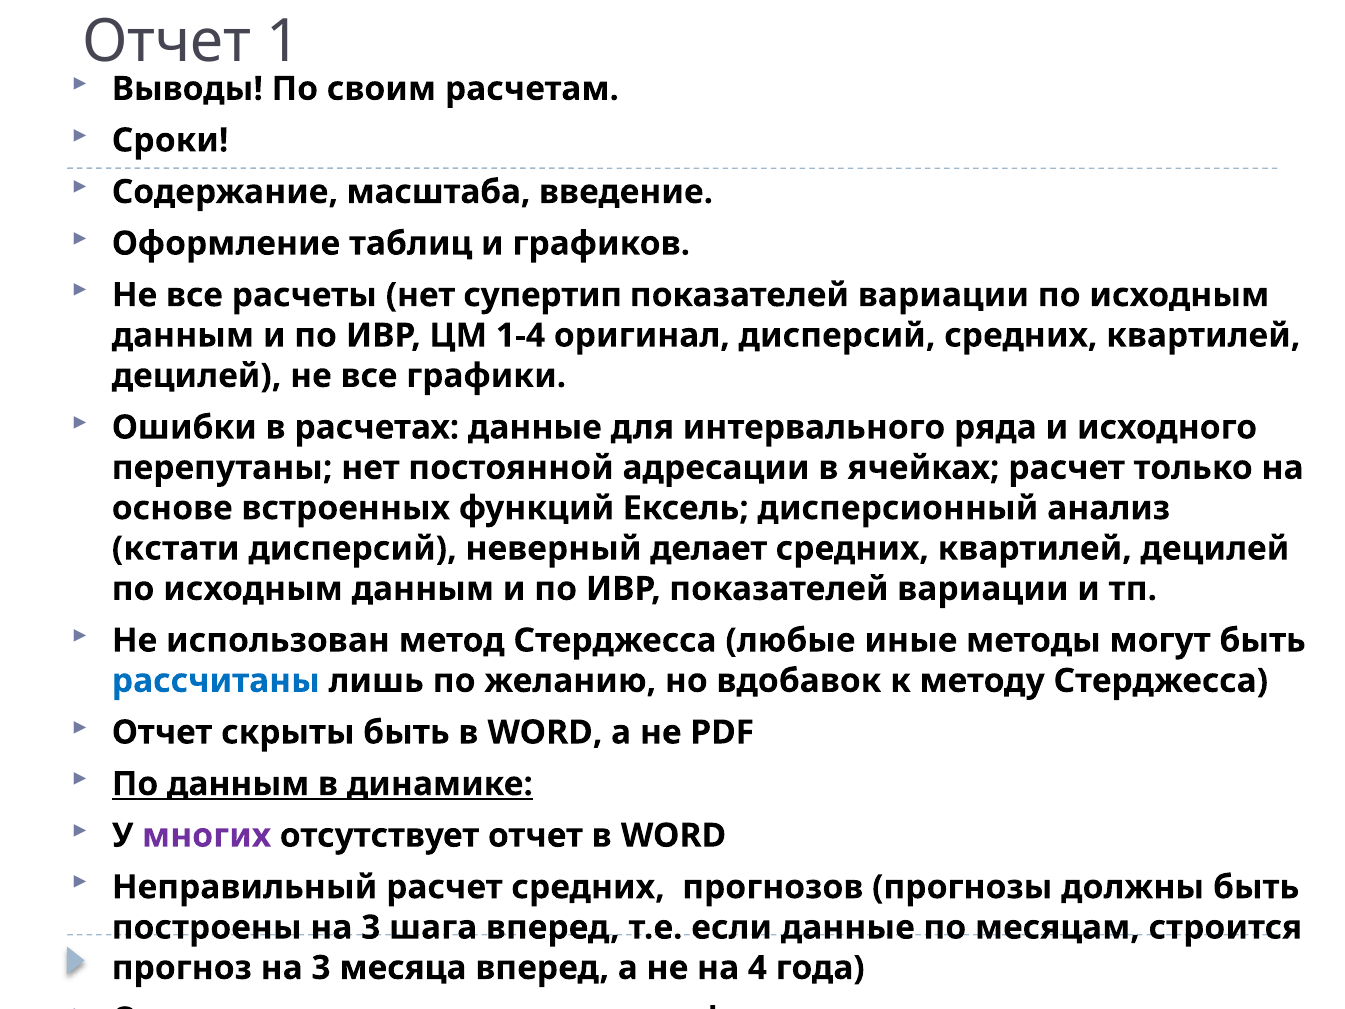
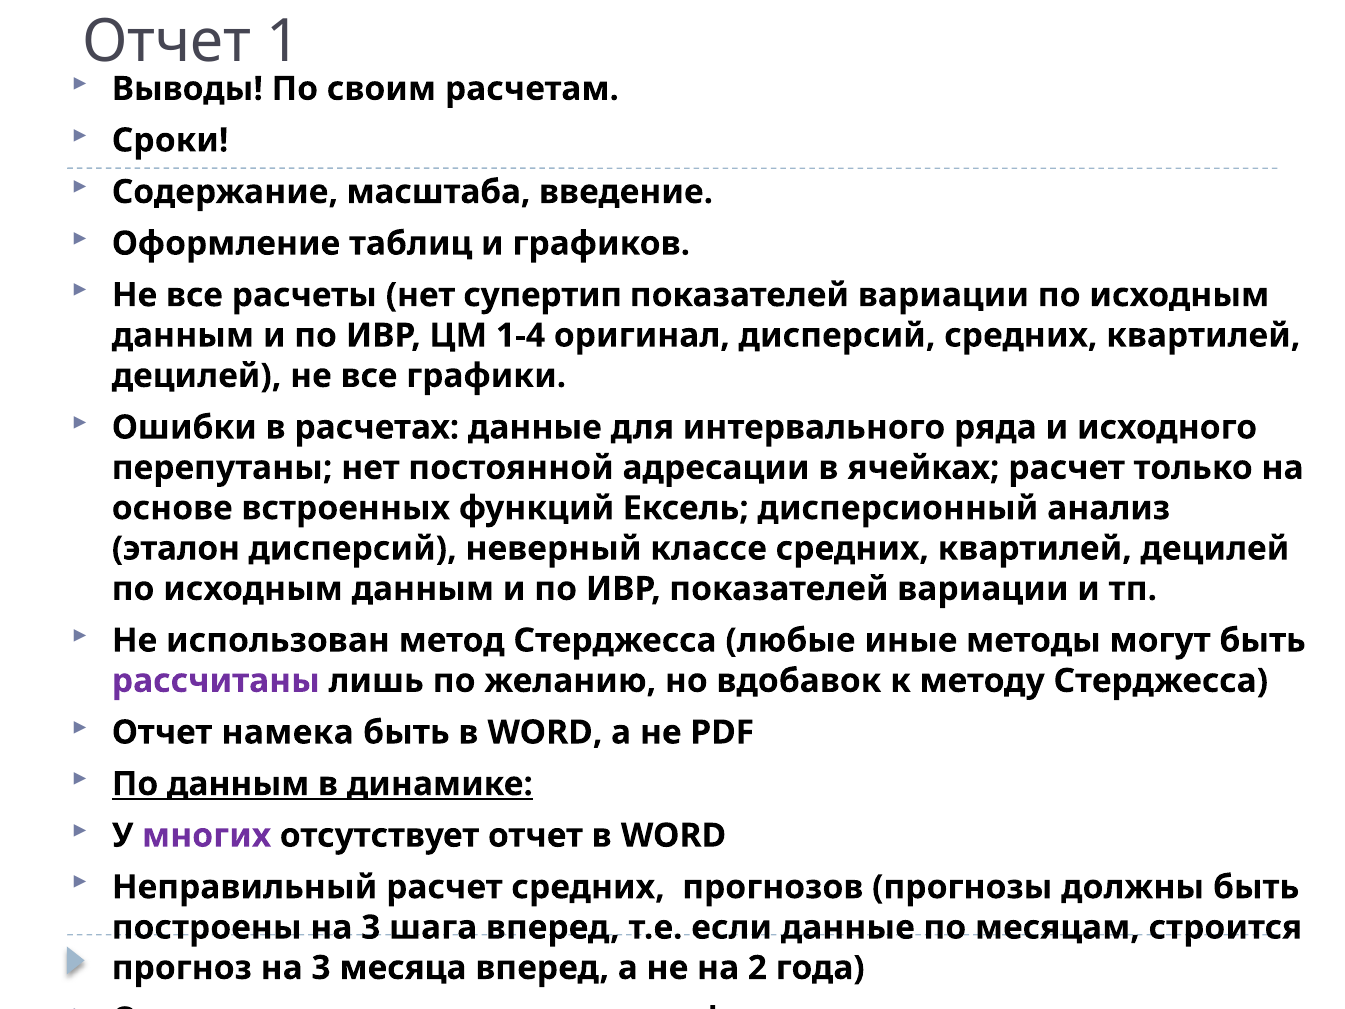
кстати: кстати -> эталон (176, 548)
делает: делает -> классе (709, 548)
рассчитаны colour: blue -> purple (216, 681)
скрыты: скрыты -> намека (288, 732)
4: 4 -> 2 (757, 968)
